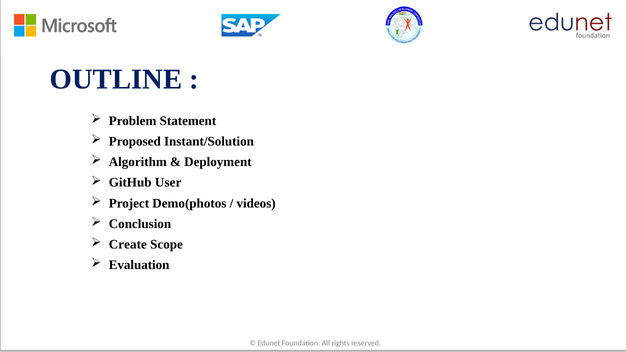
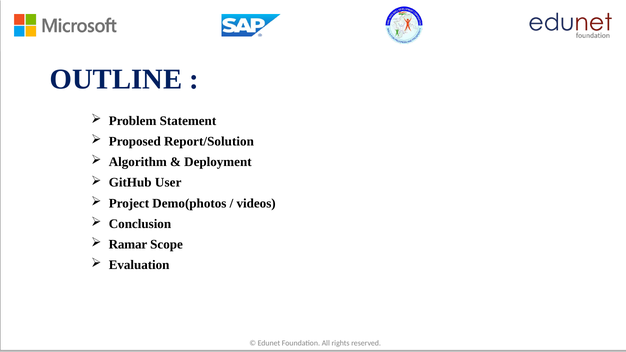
Instant/Solution: Instant/Solution -> Report/Solution (209, 141)
Create: Create -> Ramar (128, 245)
